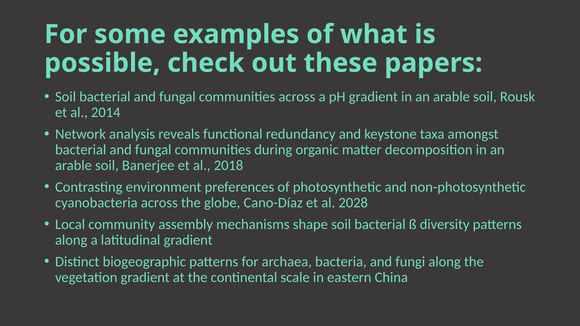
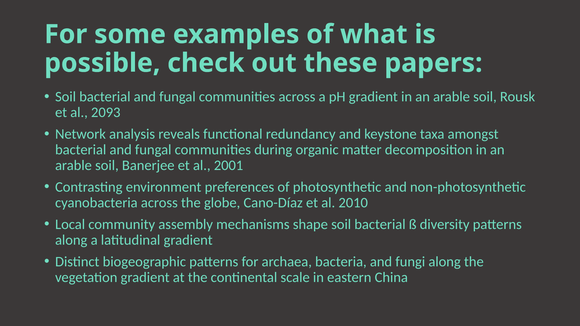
2014: 2014 -> 2093 (106, 112)
2018: 2018 -> 2001 (229, 165)
2028: 2028 -> 2010 (353, 203)
